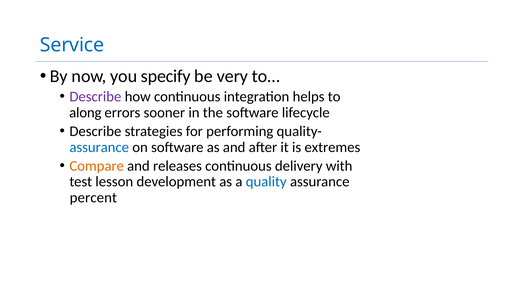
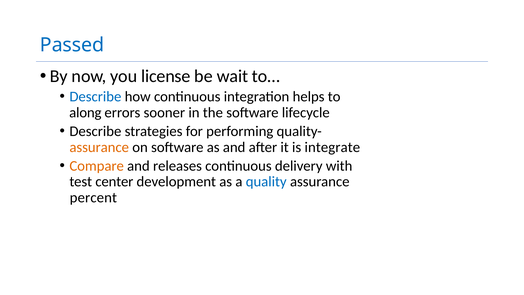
Service: Service -> Passed (72, 45)
specify: specify -> license (166, 76)
very: very -> wait (232, 76)
Describe colour: purple -> blue (95, 96)
assurance colour: blue -> orange (99, 147)
extremes: extremes -> integrate (332, 147)
lesson: lesson -> center (114, 182)
